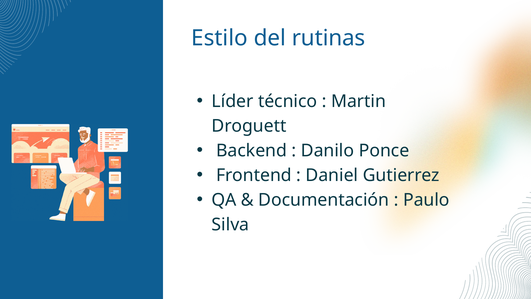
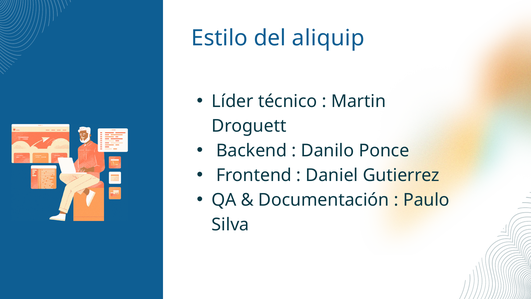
rutinas: rutinas -> aliquip (328, 38)
